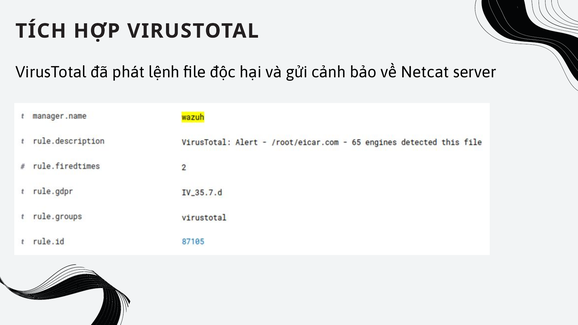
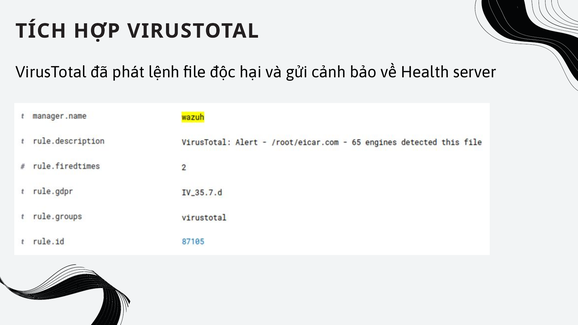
Netcat: Netcat -> Health (425, 72)
